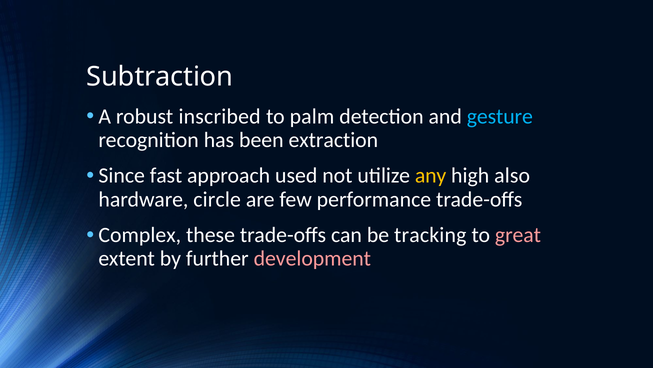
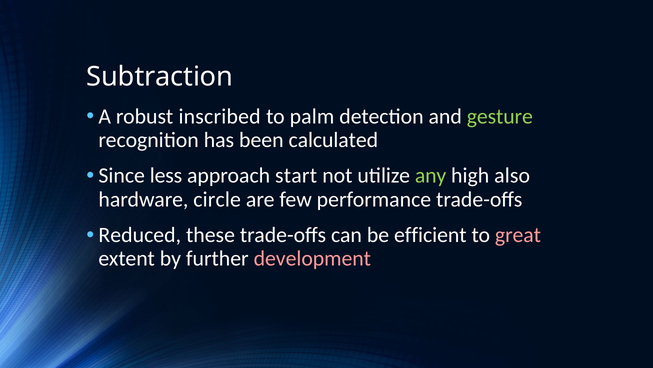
gesture colour: light blue -> light green (500, 116)
extraction: extraction -> calculated (333, 140)
fast: fast -> less (166, 175)
used: used -> start (296, 175)
any colour: yellow -> light green (431, 175)
Complex: Complex -> Reduced (140, 235)
tracking: tracking -> efficient (430, 235)
